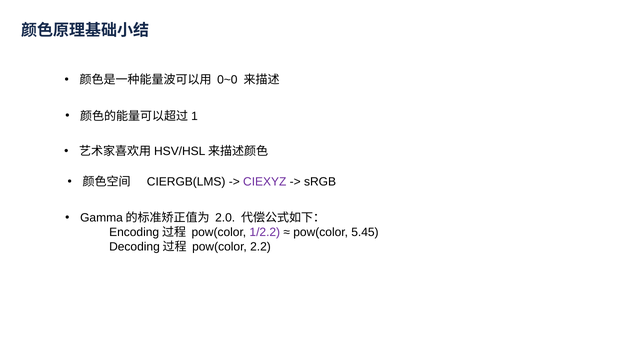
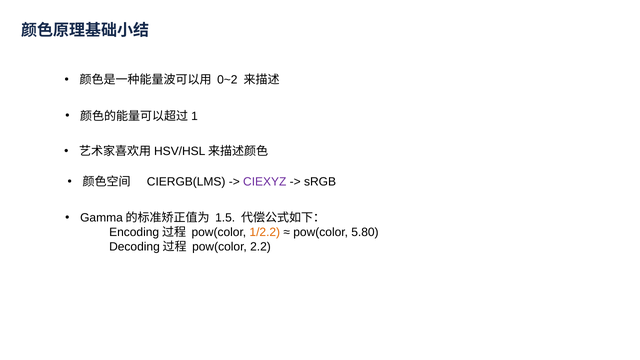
0~0: 0~0 -> 0~2 (227, 80)
2.0: 2.0 -> 1.5 (225, 218)
1/2.2 colour: purple -> orange (265, 232)
5.45: 5.45 -> 5.80 (365, 232)
